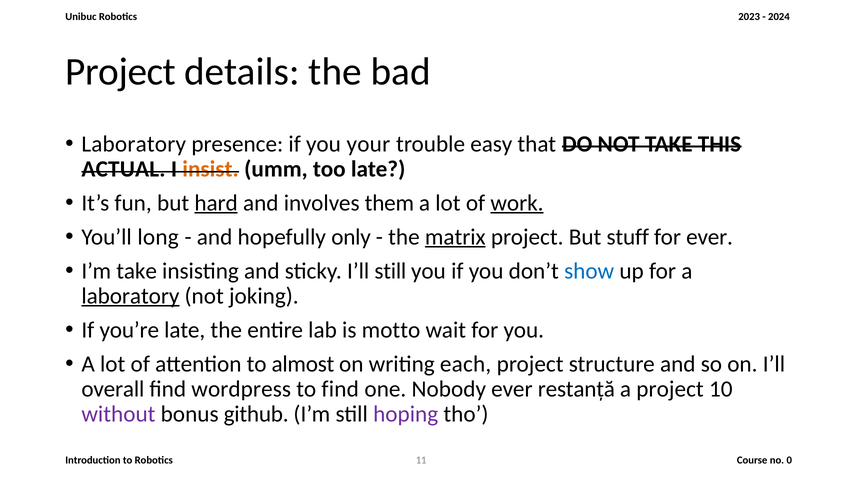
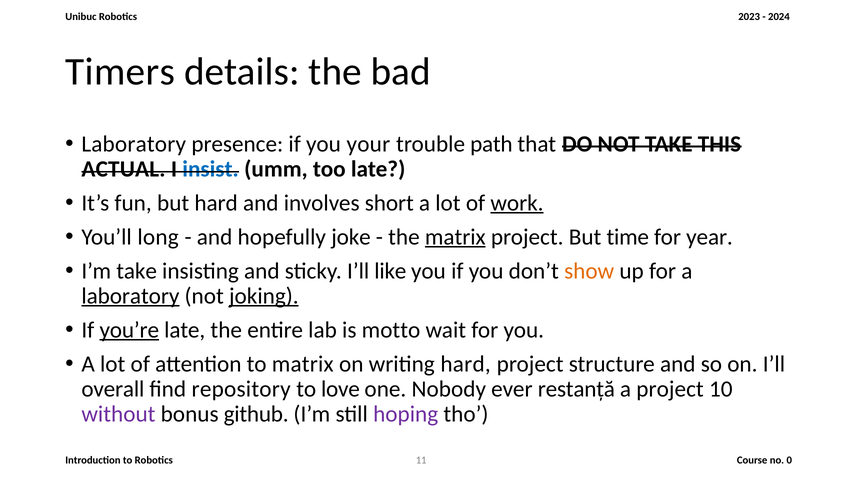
Project: Project -> Timers (120, 72)
easy: easy -> path (491, 144)
insist colour: orange -> blue (211, 169)
hard underline: present -> none (216, 203)
them: them -> short (389, 203)
only: only -> joke (351, 237)
stuff: stuff -> time (628, 237)
for ever: ever -> year (710, 237)
I’ll still: still -> like (390, 271)
show colour: blue -> orange (589, 271)
joking underline: none -> present (264, 296)
you’re underline: none -> present (129, 330)
to almost: almost -> matrix (303, 364)
writing each: each -> hard (466, 364)
wordpress: wordpress -> repository (241, 389)
to find: find -> love (340, 389)
